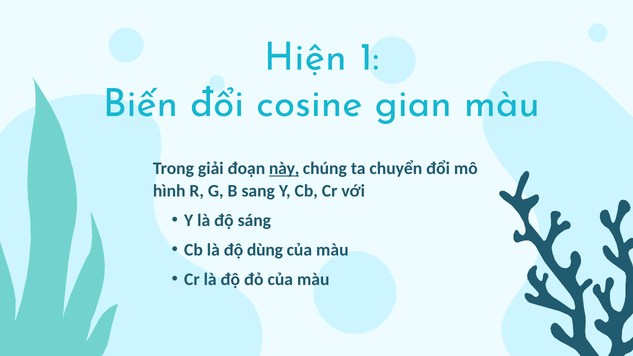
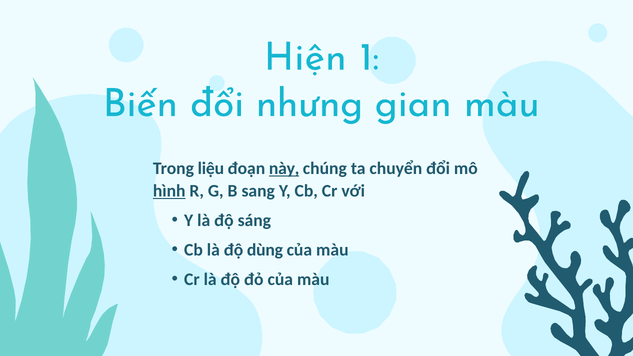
cosine: cosine -> nhưng (310, 103)
giải: giải -> liệu (211, 168)
hình underline: none -> present (169, 191)
